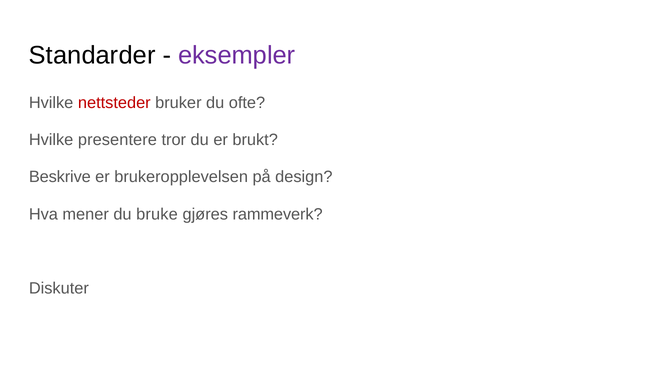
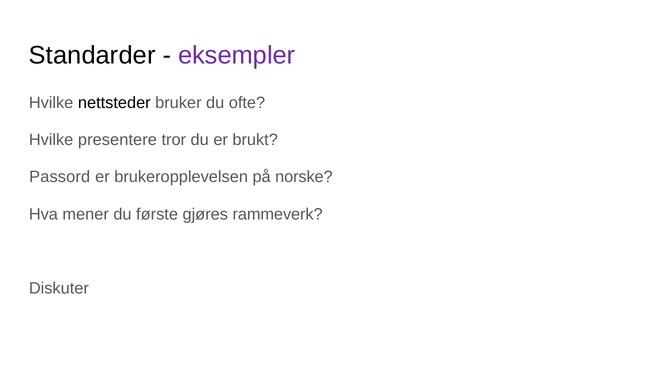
nettsteder colour: red -> black (114, 103)
Beskrive: Beskrive -> Passord (60, 177)
design: design -> norske (304, 177)
bruke: bruke -> første (157, 214)
